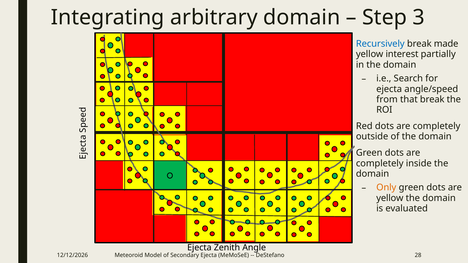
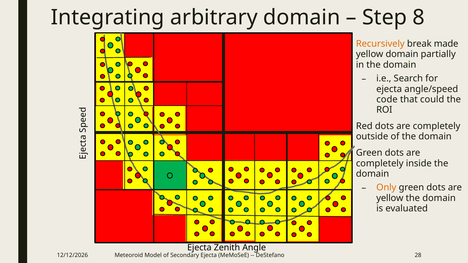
3: 3 -> 8 (419, 17)
Recursively colour: blue -> orange (380, 44)
yellow interest: interest -> domain (402, 54)
from: from -> code (387, 100)
that break: break -> could (432, 100)
